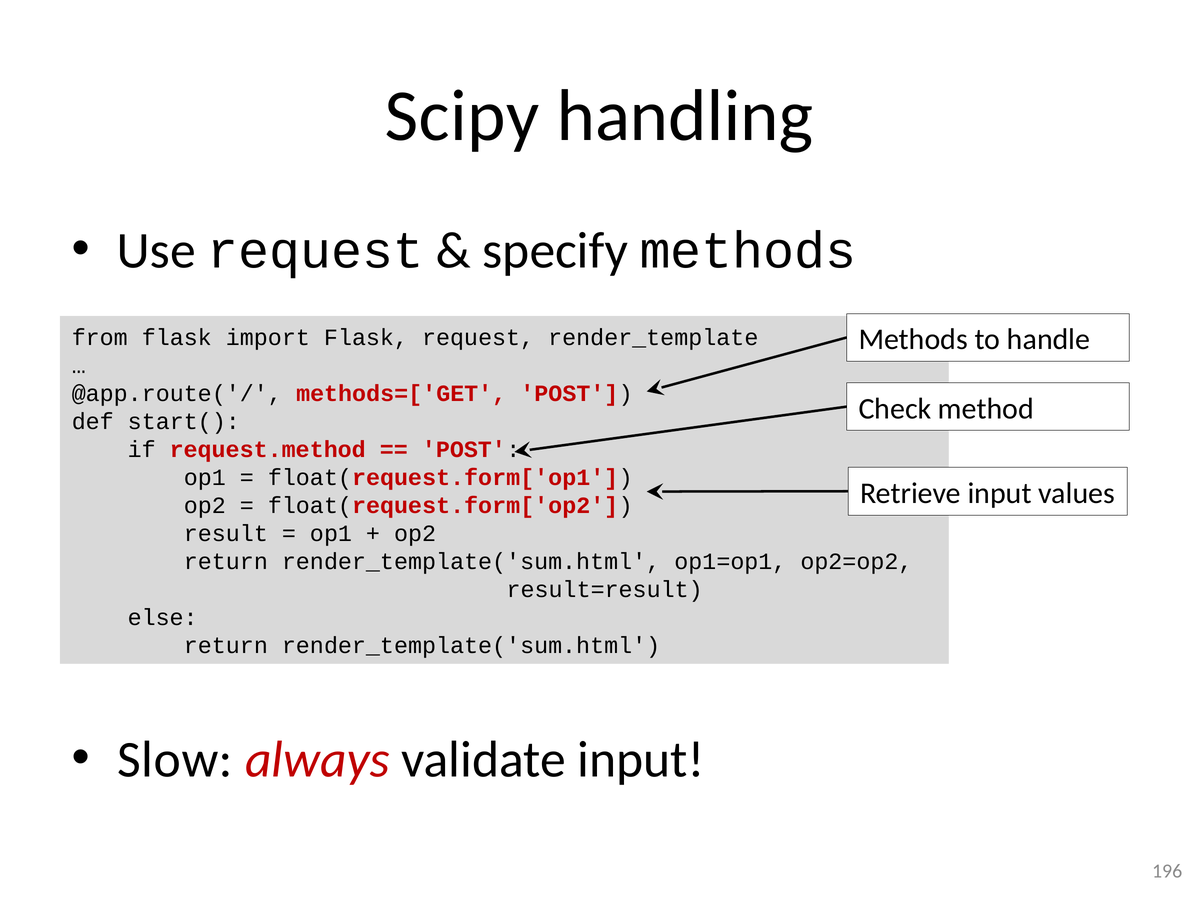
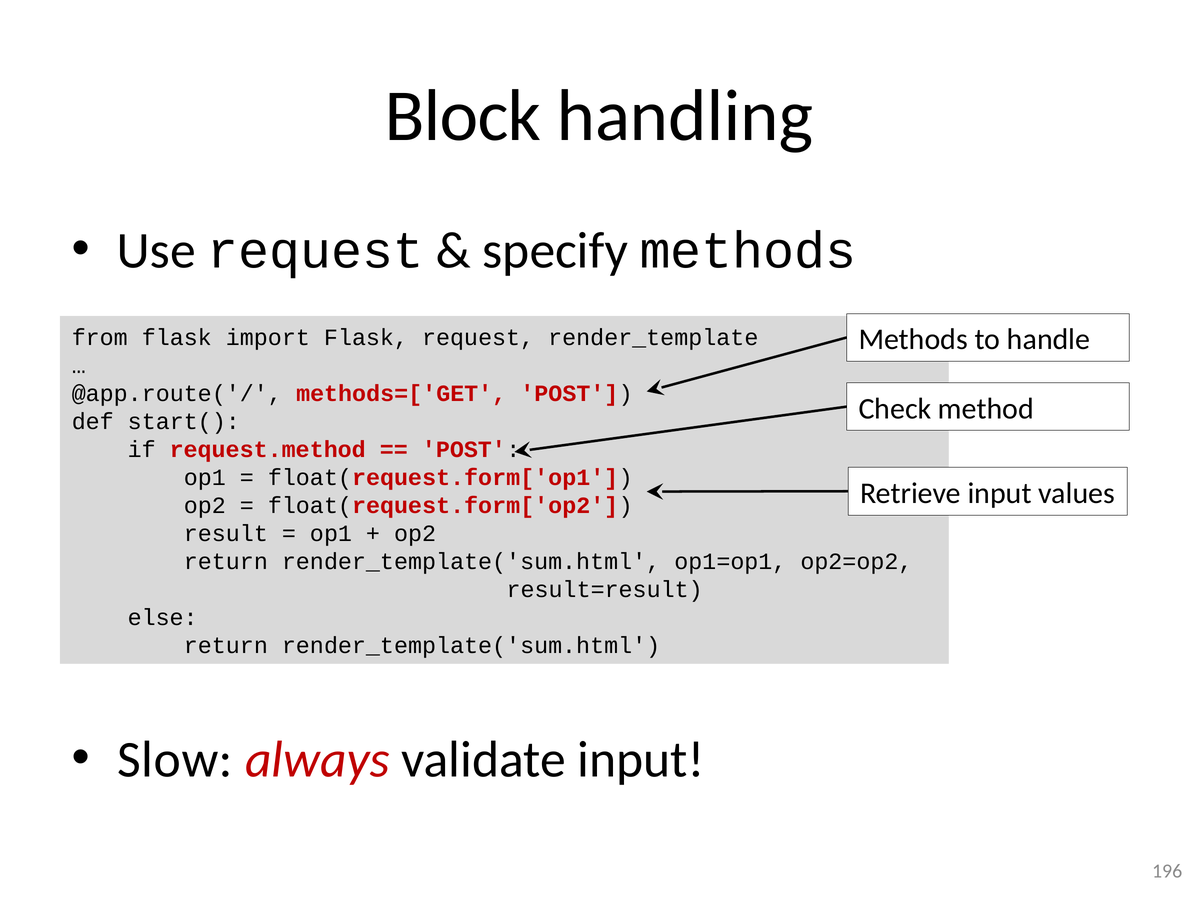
Scipy: Scipy -> Block (463, 116)
